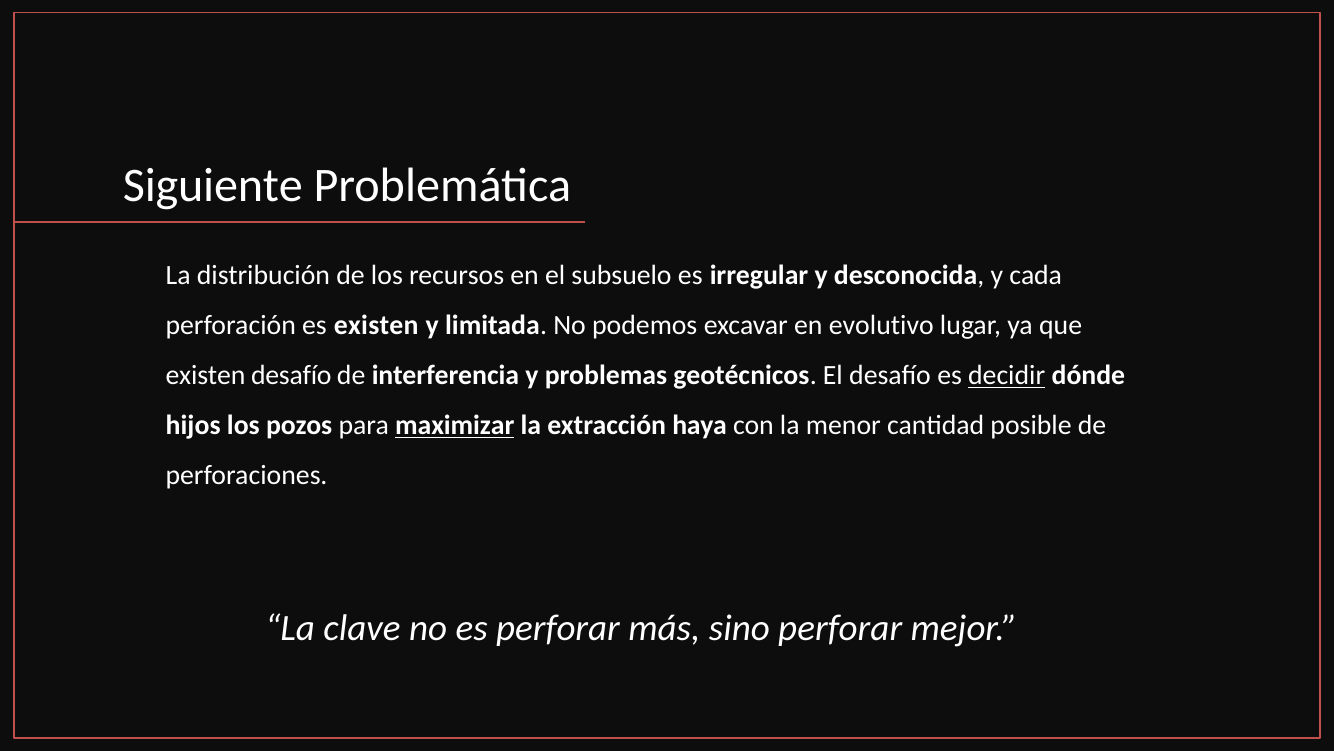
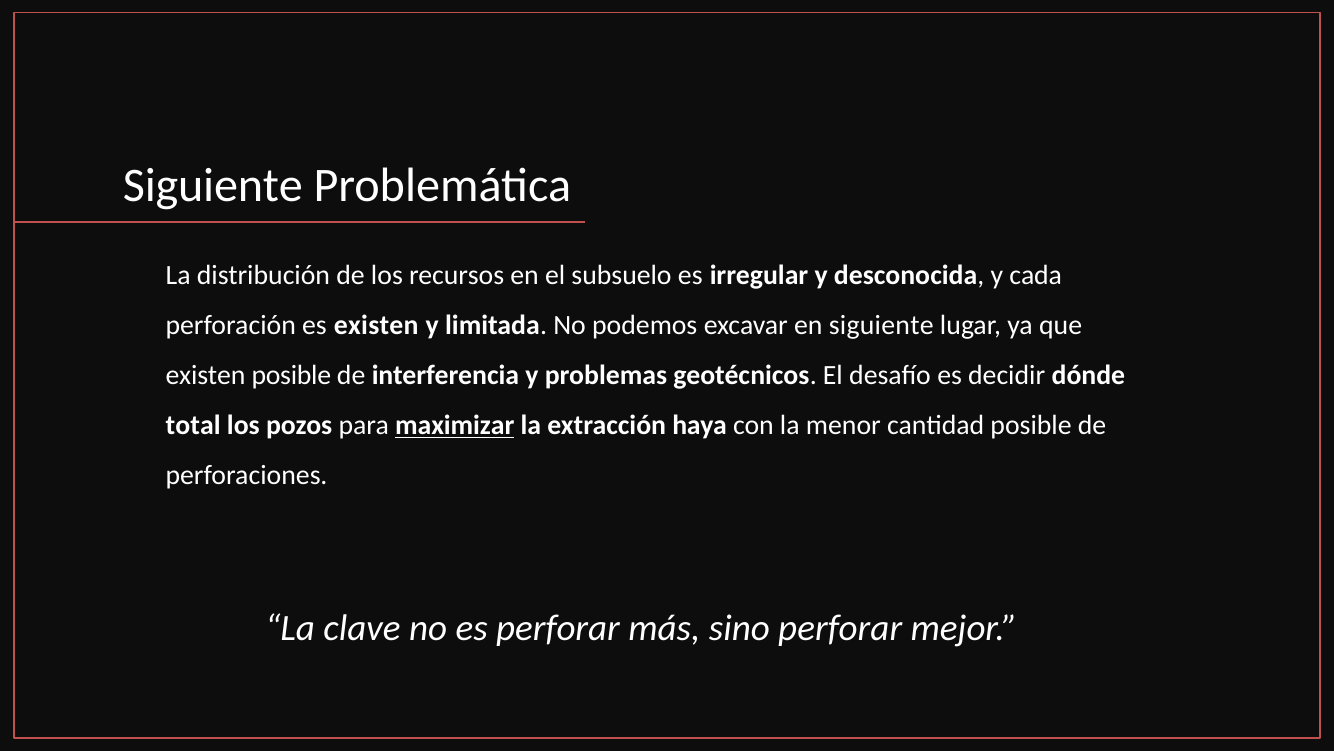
en evolutivo: evolutivo -> siguiente (881, 325)
existen desafío: desafío -> posible (291, 375)
decidir underline: present -> none (1007, 375)
hijos: hijos -> total (193, 425)
